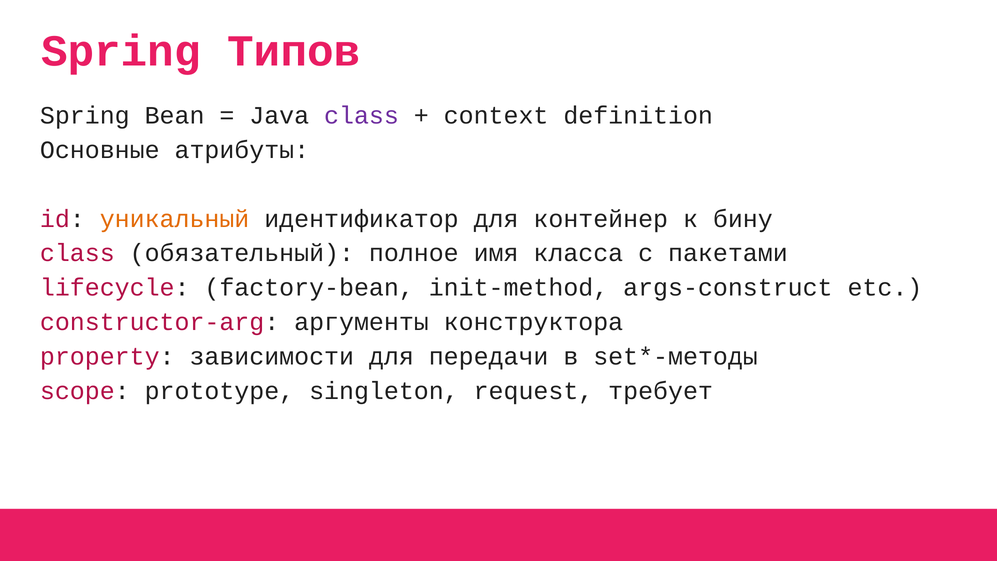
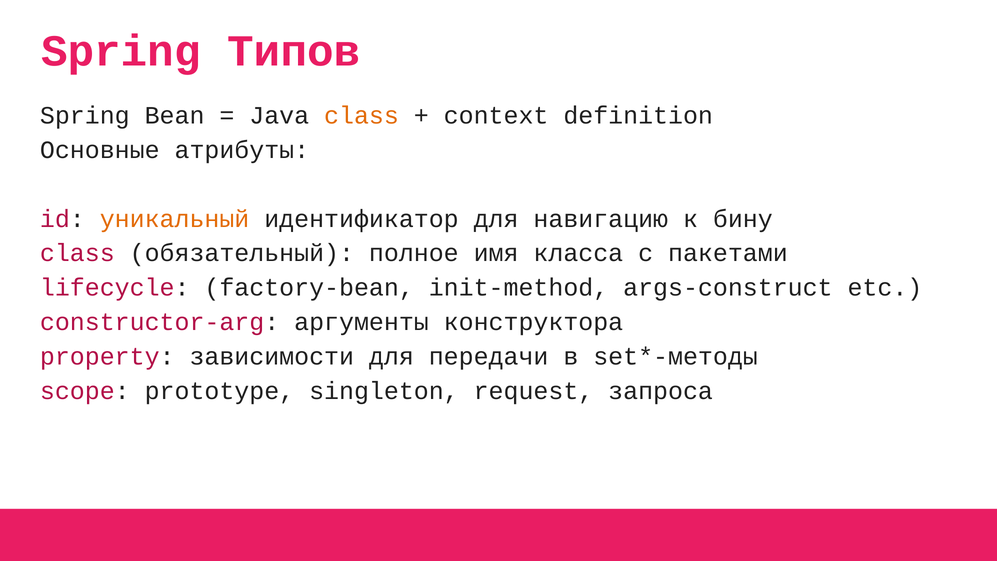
class colour: purple -> orange (361, 116)
контейнер: контейнер -> навигацию (601, 219)
требует: требует -> запроса (661, 391)
